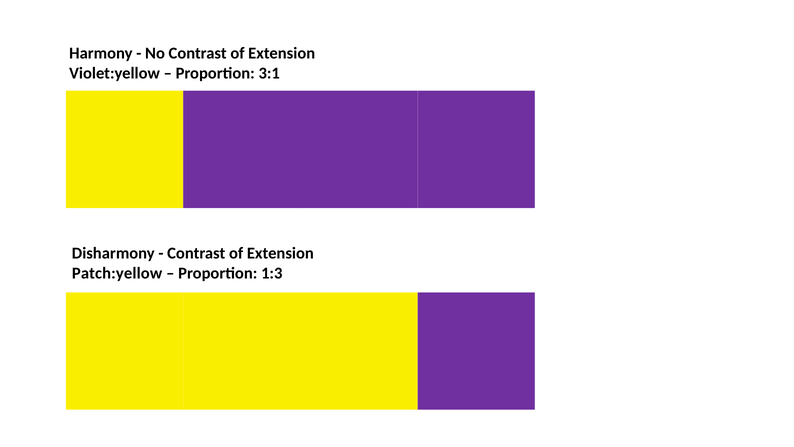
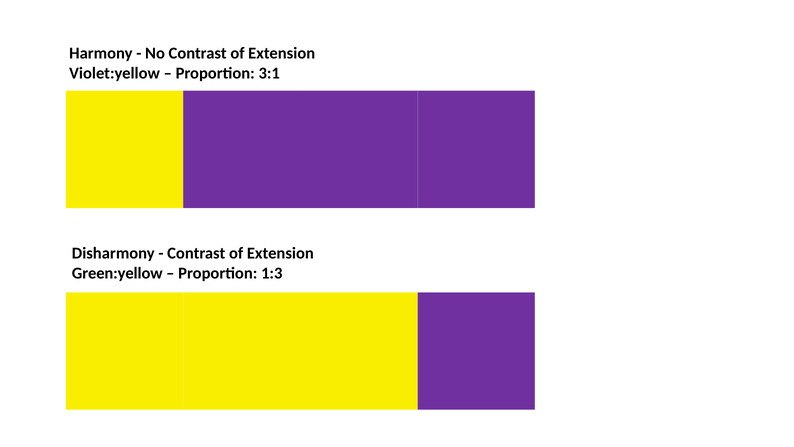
Patch:yellow: Patch:yellow -> Green:yellow (117, 273)
